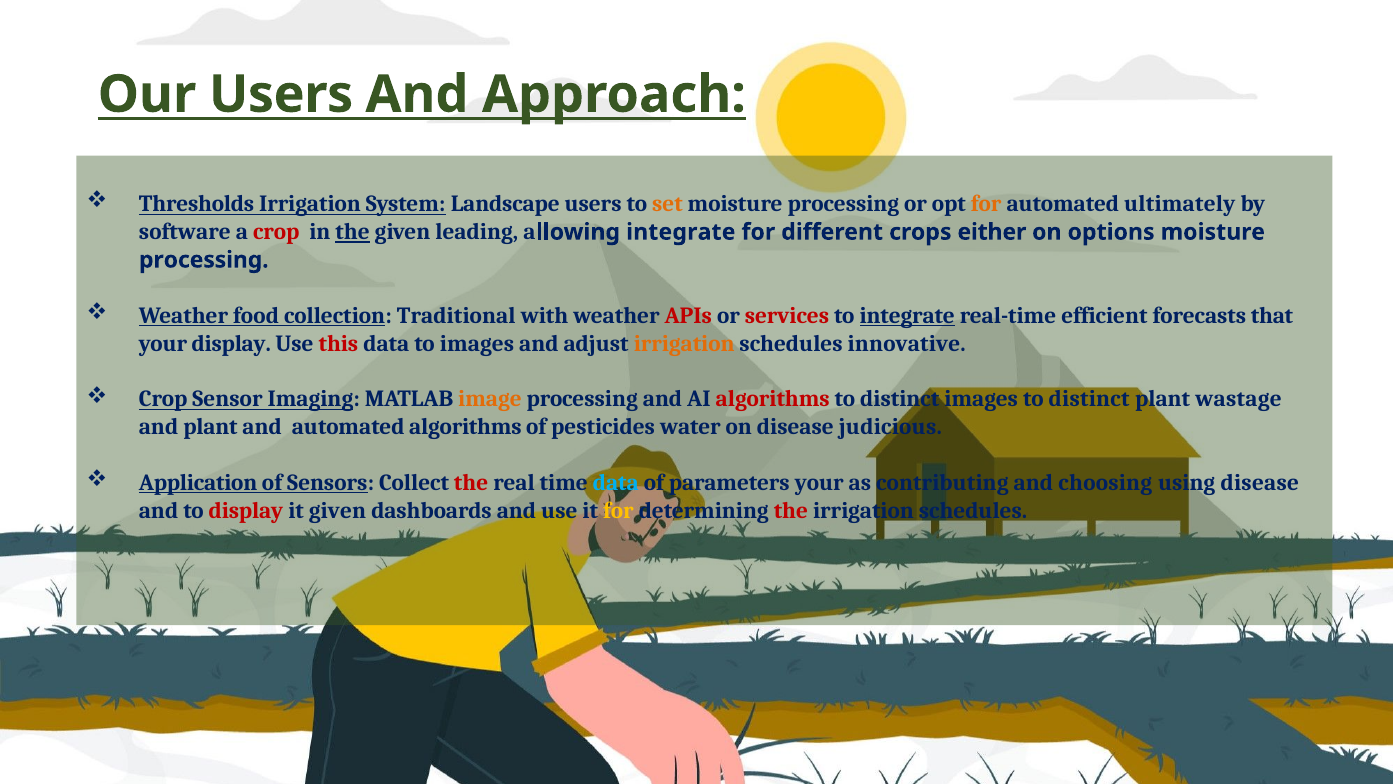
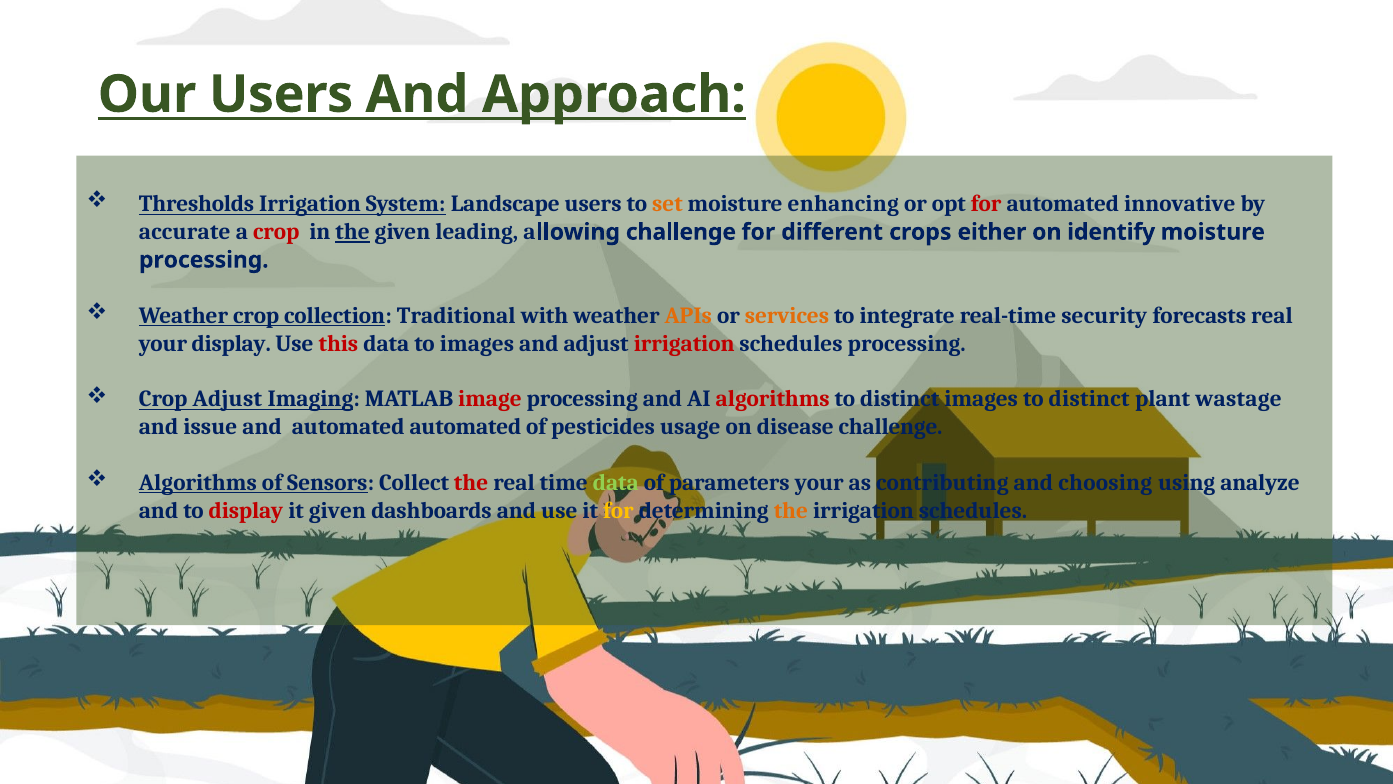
processing: processing -> enhancing (843, 204)
for colour: orange -> red (986, 204)
ultimately: ultimately -> innovative (1180, 204)
software: software -> accurate (185, 232)
integrate: integrate -> challenge (681, 232)
options: options -> identify (1111, 232)
Weather food: food -> crop (256, 315)
APIs colour: red -> orange (688, 315)
services colour: red -> orange (787, 315)
integrate underline: present -> none (907, 315)
efficient: efficient -> security (1104, 315)
forecasts that: that -> real (1272, 315)
irrigation colour: orange -> red (684, 343)
schedules innovative: innovative -> processing (907, 343)
Crop Sensor: Sensor -> Adjust (227, 399)
image colour: orange -> red (490, 399)
and plant: plant -> issue (210, 427)
automated algorithms: algorithms -> automated (465, 427)
water: water -> usage (690, 427)
disease judicious: judicious -> challenge (891, 427)
Application: Application -> Algorithms (198, 483)
data colour: light blue -> light green (616, 483)
using disease: disease -> analyze (1260, 483)
the colour: red -> orange (791, 510)
